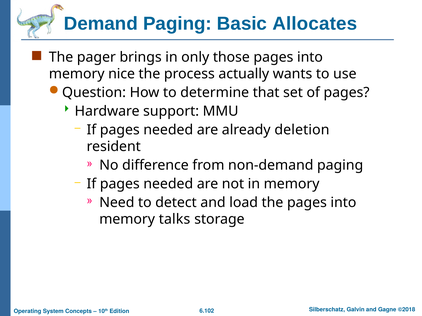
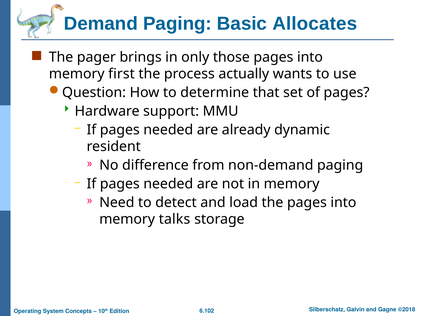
nice: nice -> first (122, 74)
deletion: deletion -> dynamic (302, 130)
